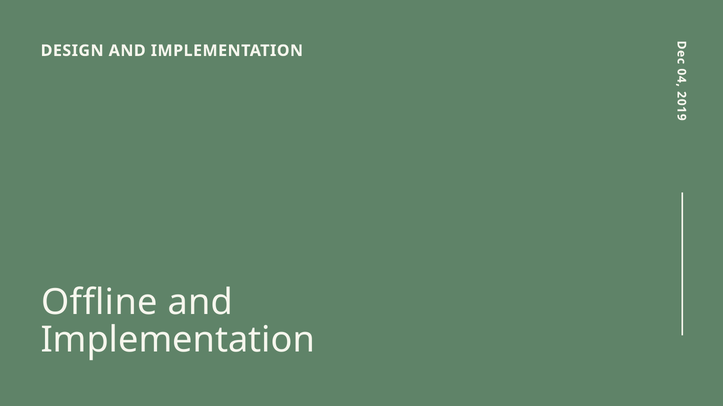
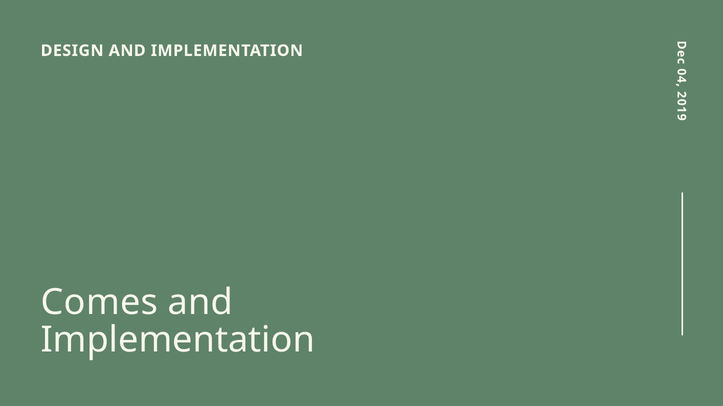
Offline: Offline -> Comes (99, 303)
